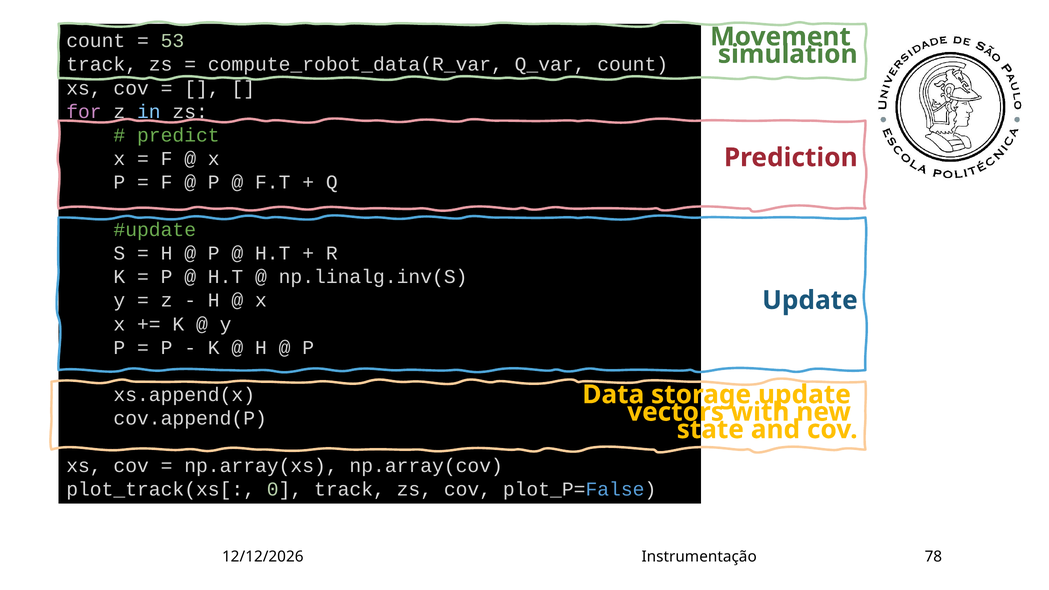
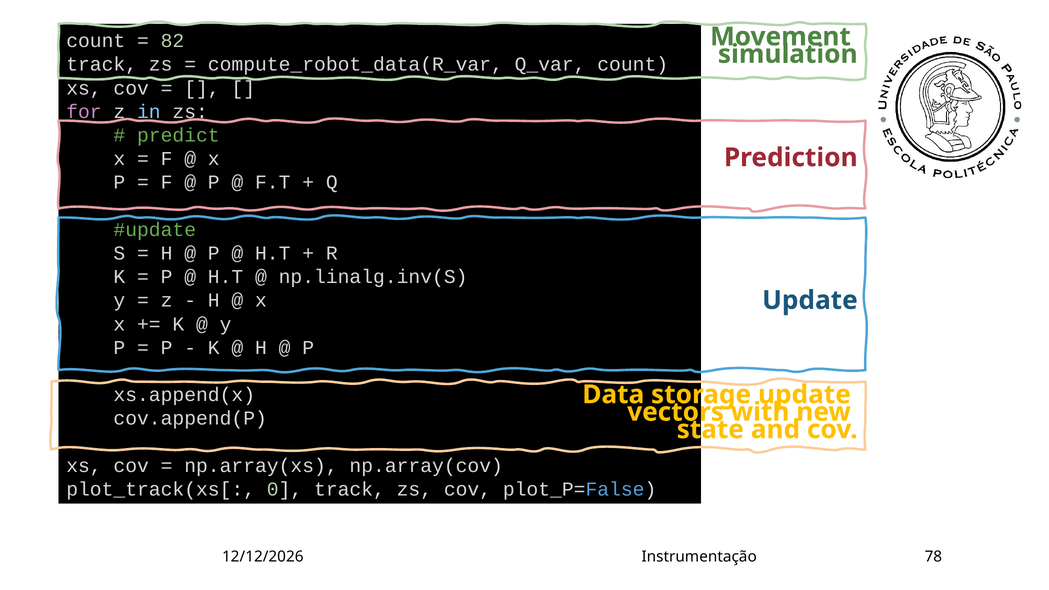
53: 53 -> 82 (172, 41)
